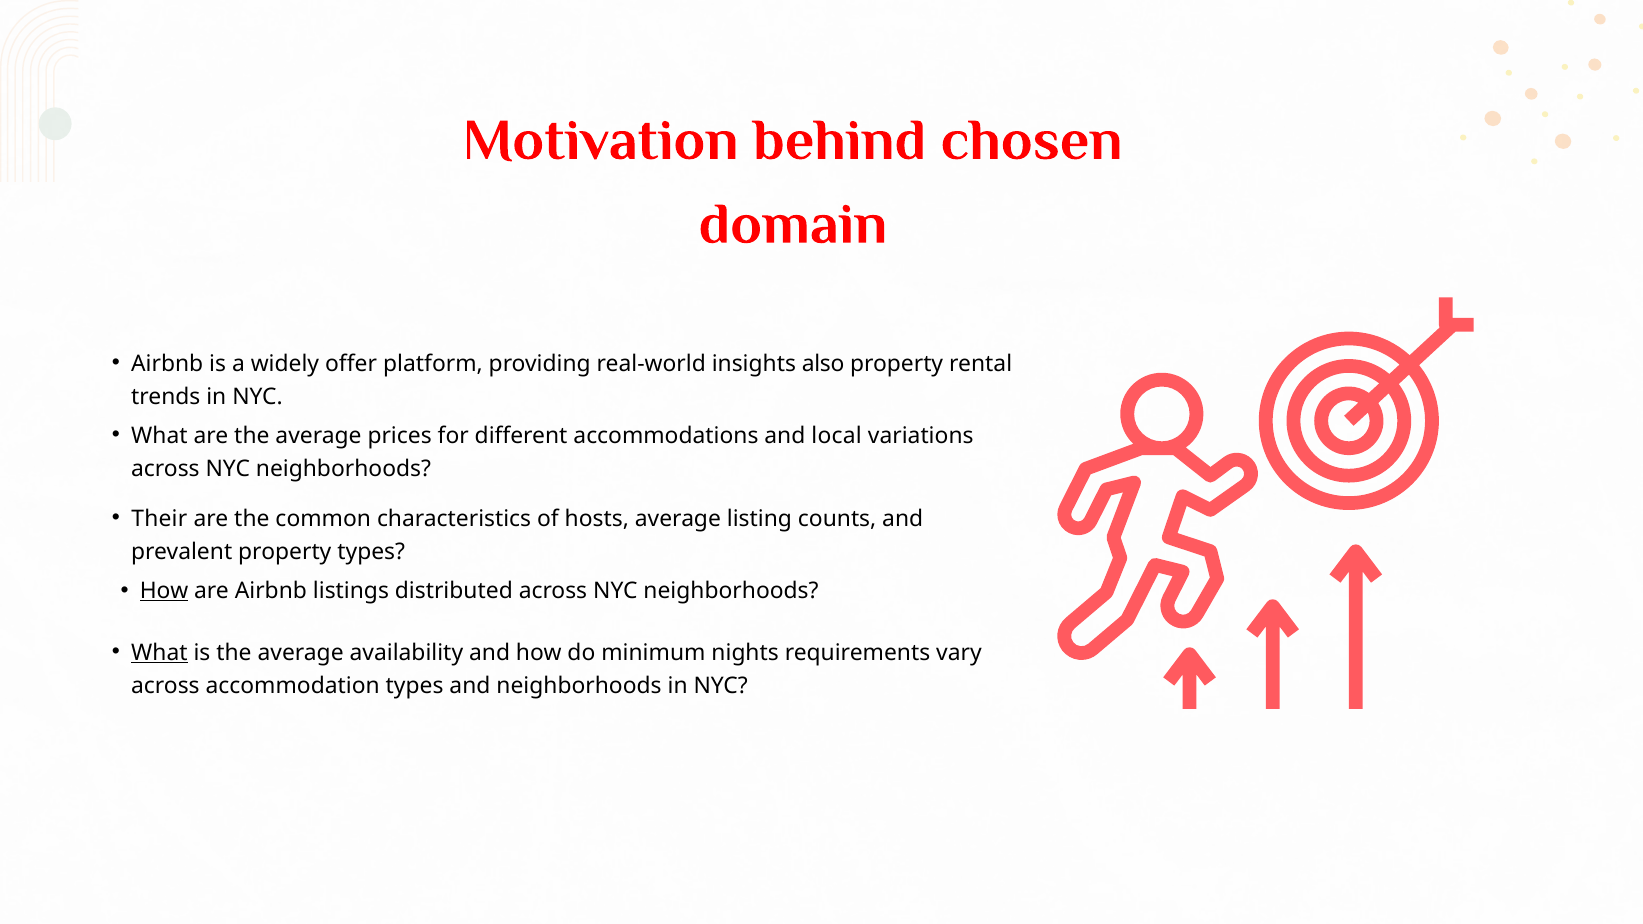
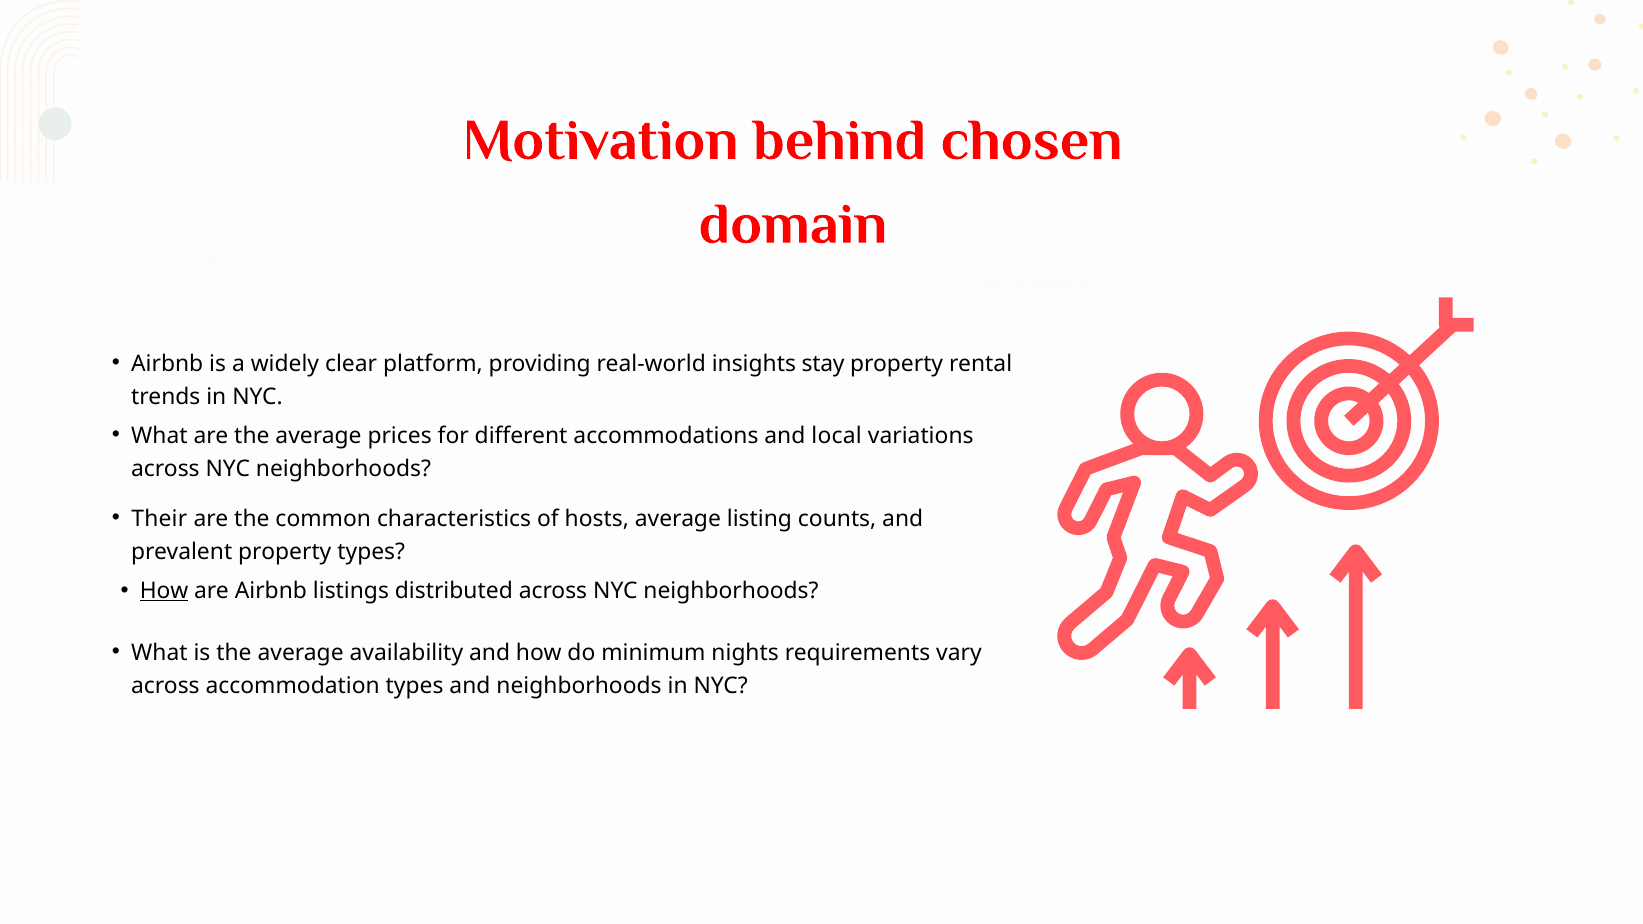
offer: offer -> clear (351, 364)
also: also -> stay (823, 364)
What underline: present -> none (159, 653)
